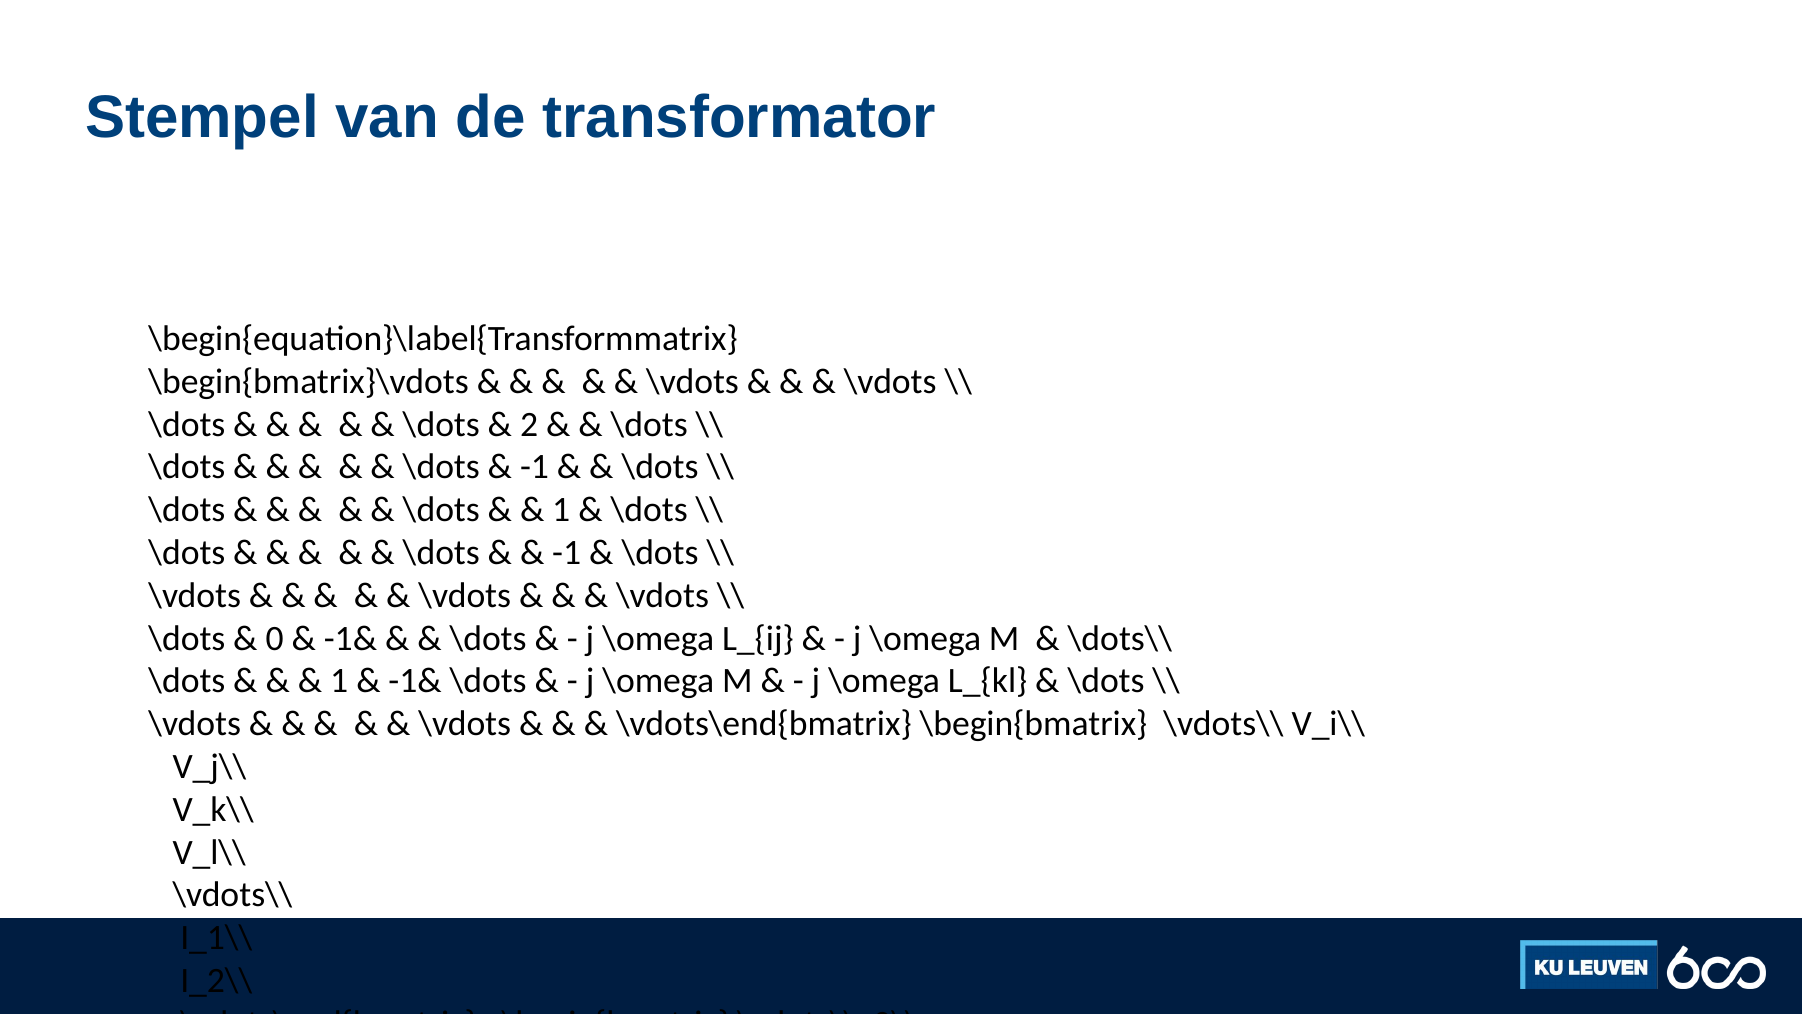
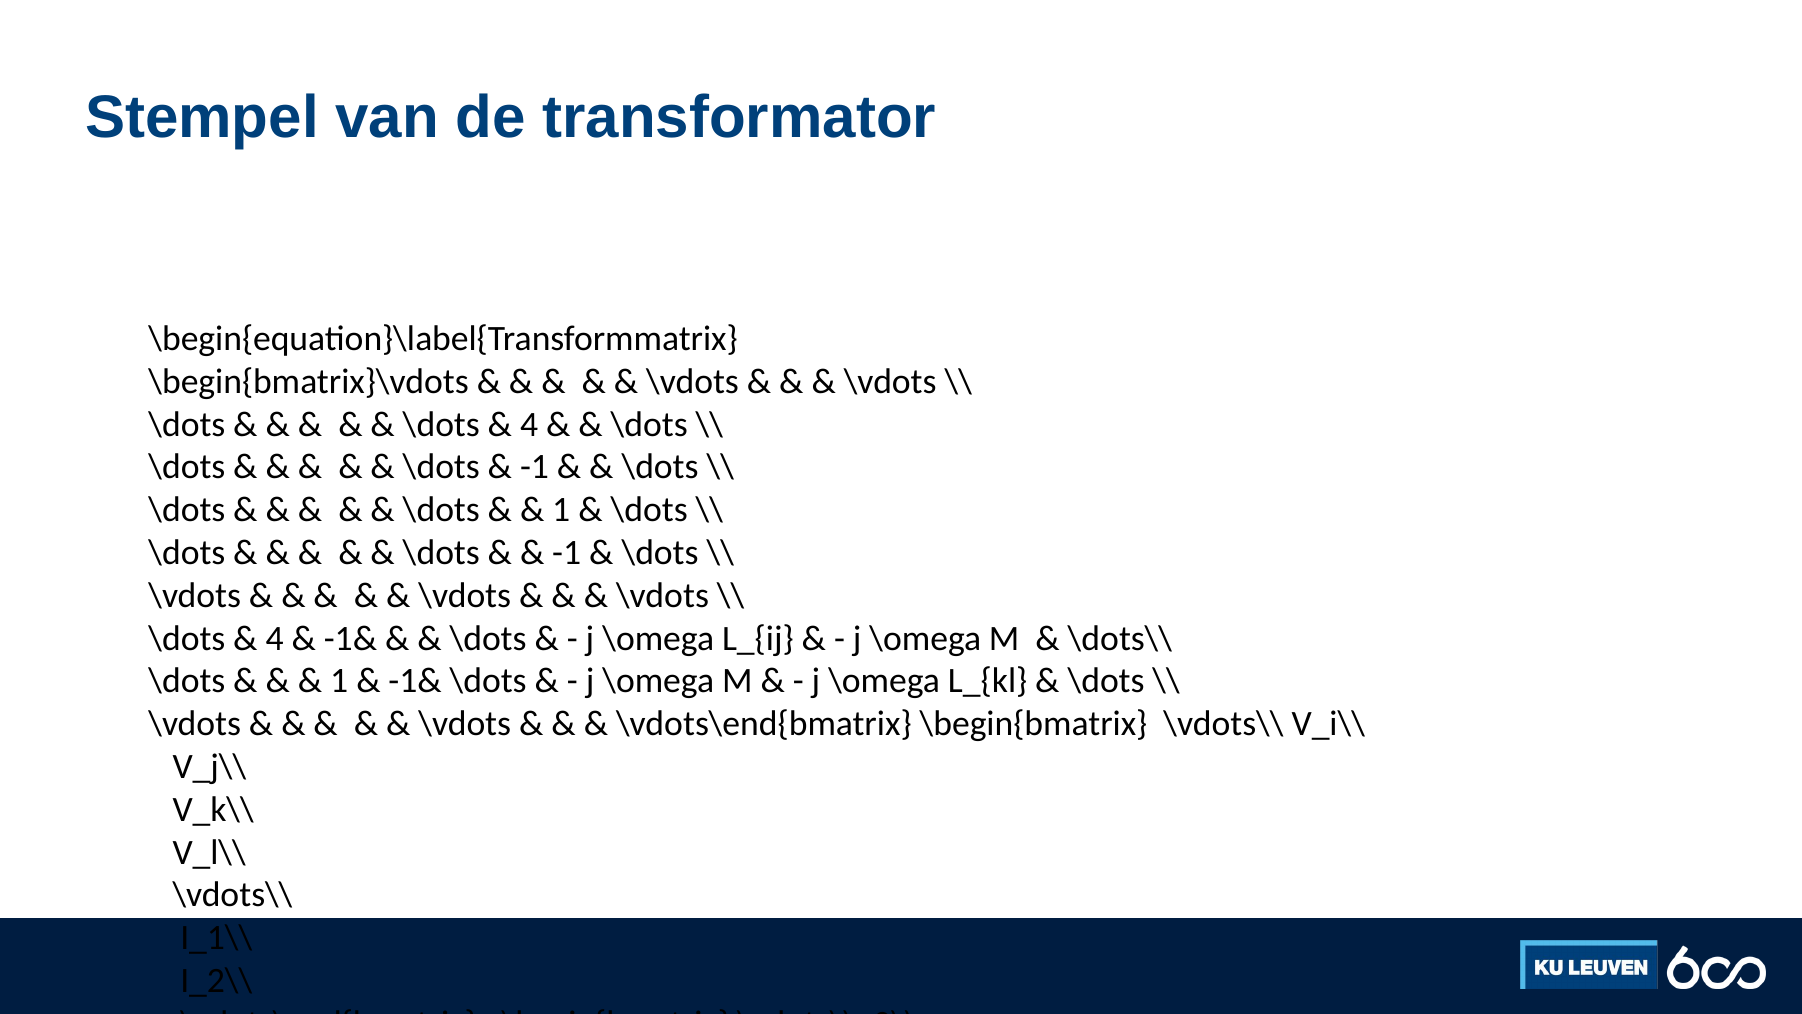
2: 2 -> 4 (529, 424)
0: 0 -> 4 (275, 638)
